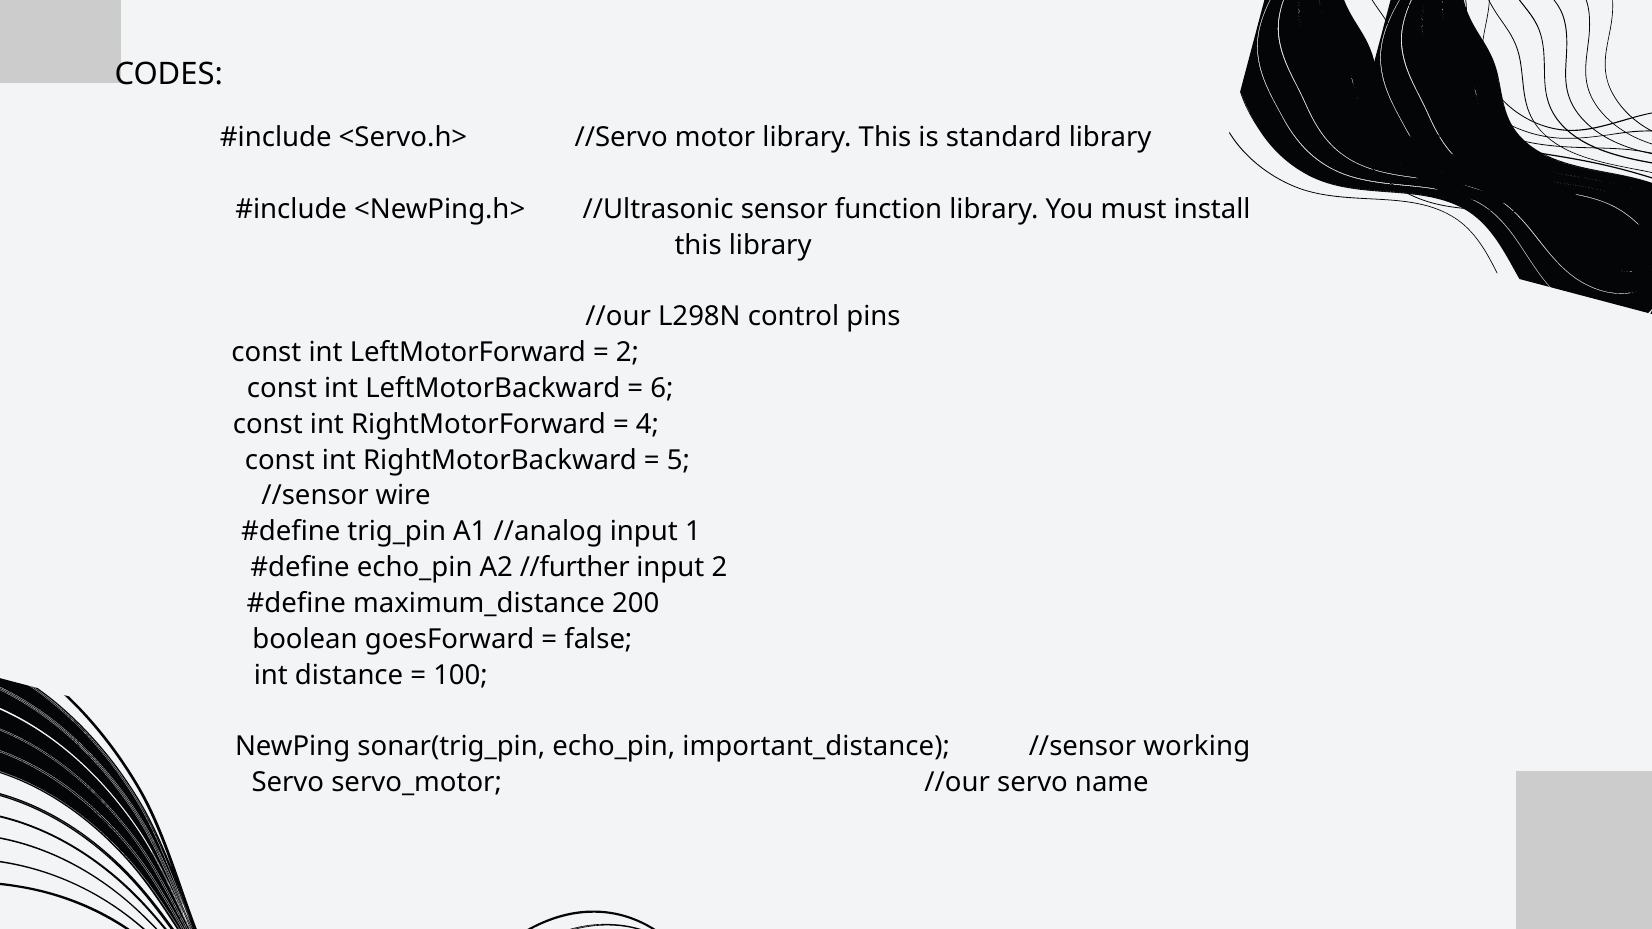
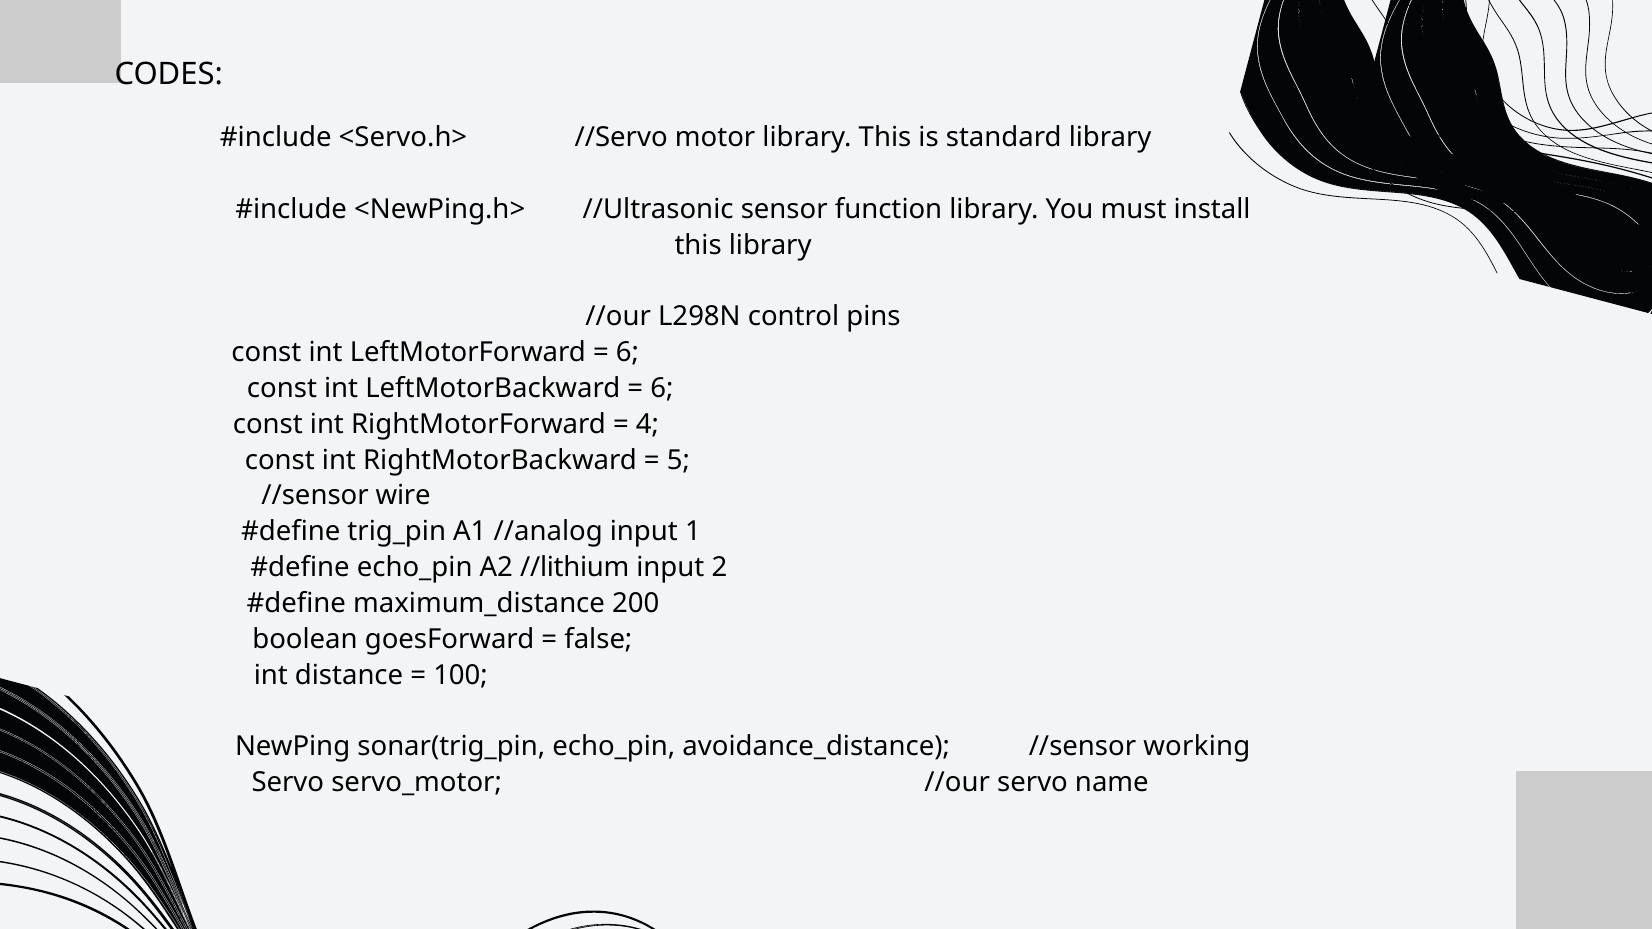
2: 2 -> 6 (627, 353)
//further: //further -> //lithium (575, 568)
important_distance: important_distance -> avoidance_distance (816, 747)
